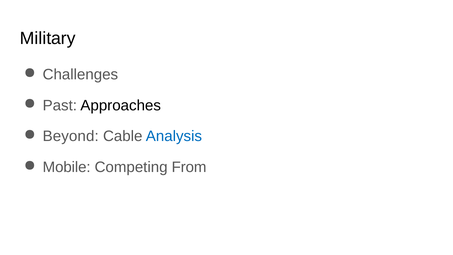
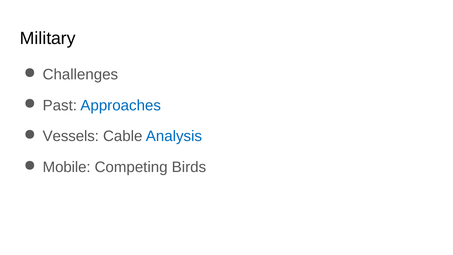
Approaches colour: black -> blue (121, 105)
Beyond: Beyond -> Vessels (71, 136)
From: From -> Birds (189, 167)
